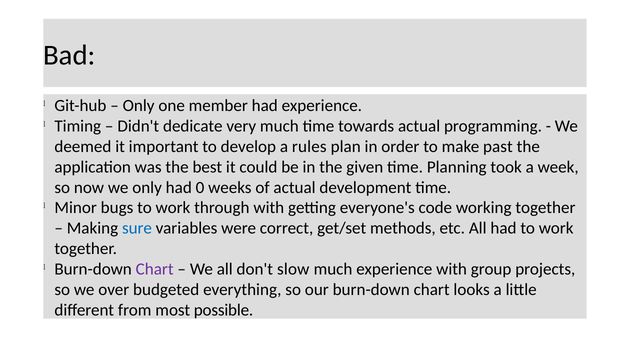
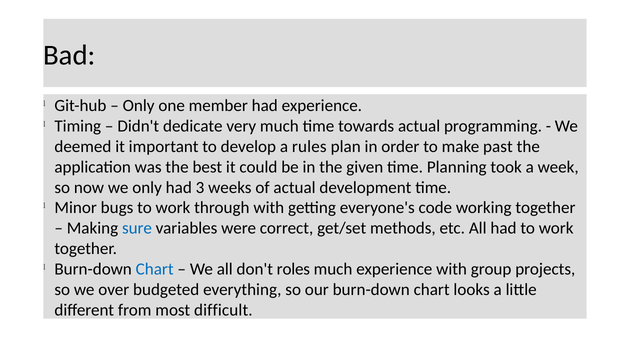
0: 0 -> 3 (200, 188)
Chart colour: purple -> blue (155, 269)
slow: slow -> roles (293, 269)
possible: possible -> difficult (223, 310)
